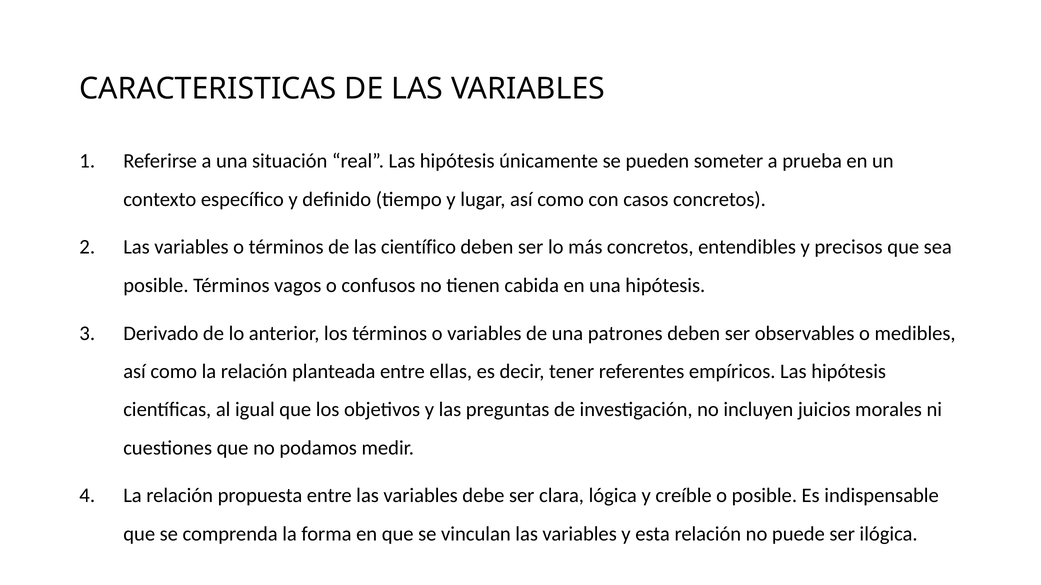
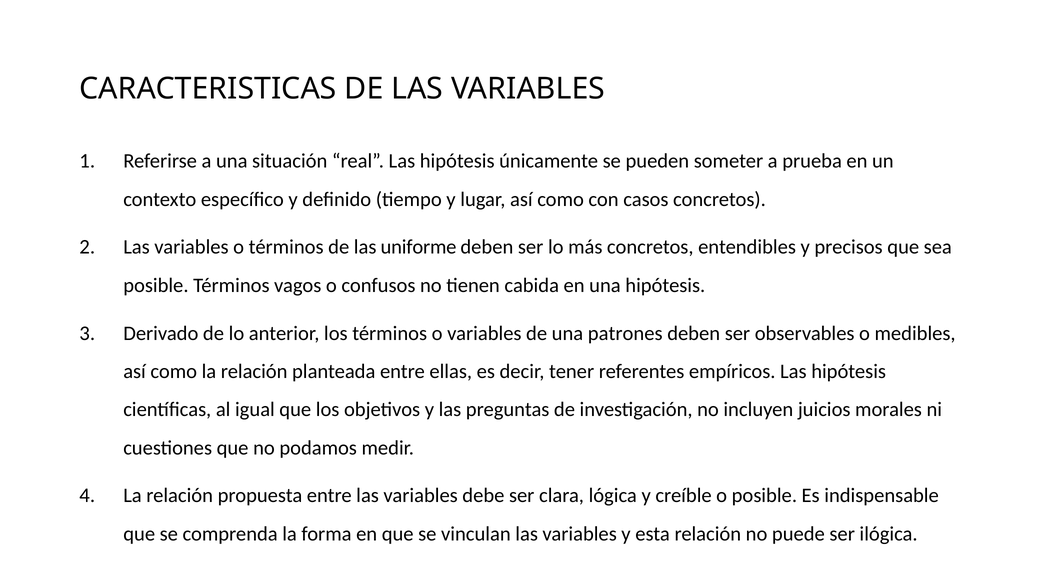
científico: científico -> uniforme (419, 247)
